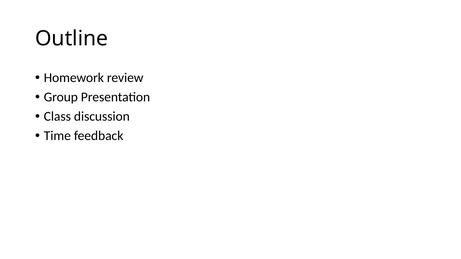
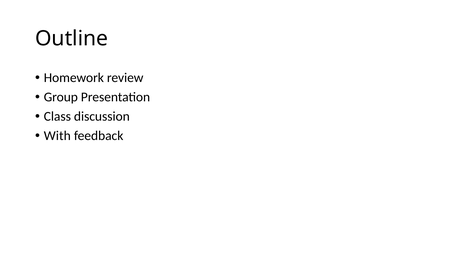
Time: Time -> With (57, 136)
